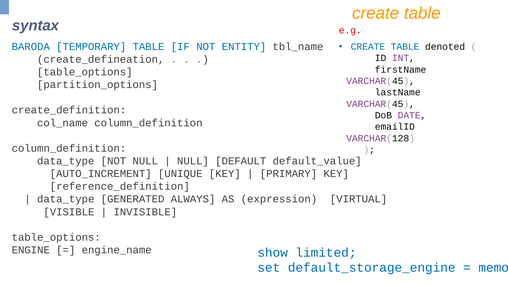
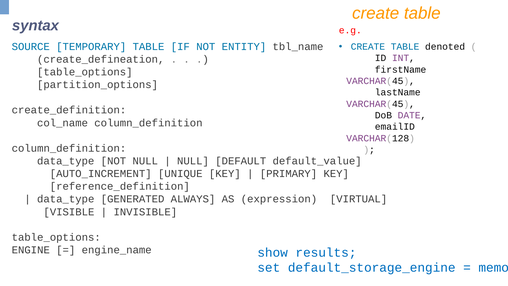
BARODA: BARODA -> SOURCE (31, 47)
limited: limited -> results (326, 252)
